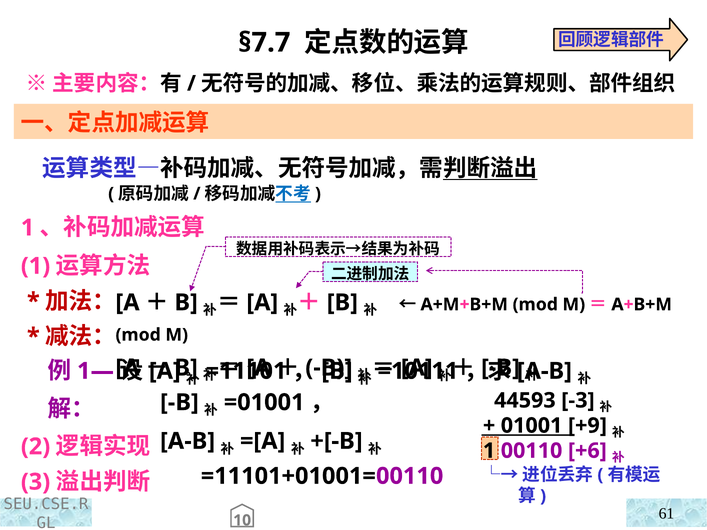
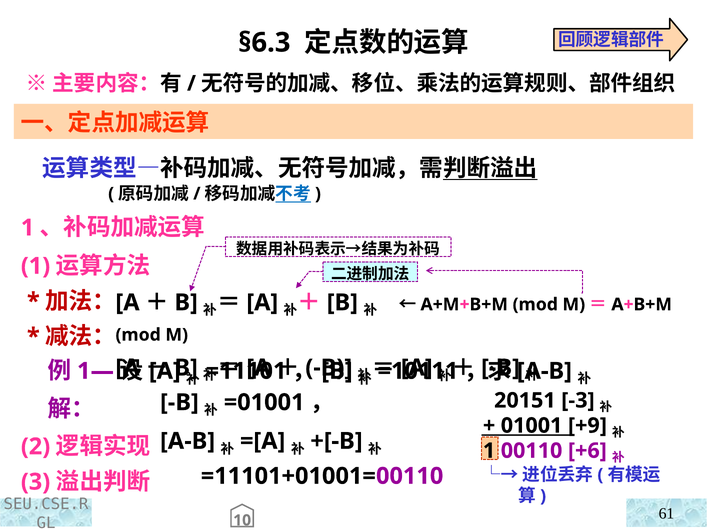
§7.7: §7.7 -> §6.3 (264, 43)
44593: 44593 -> 20151 (525, 401)
